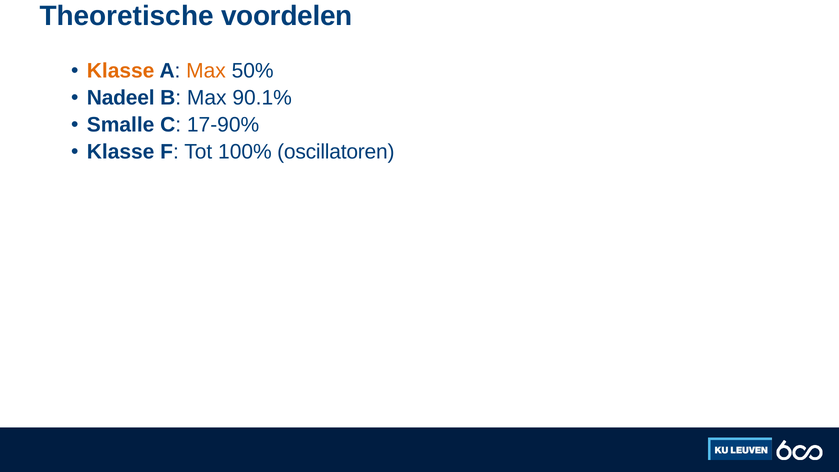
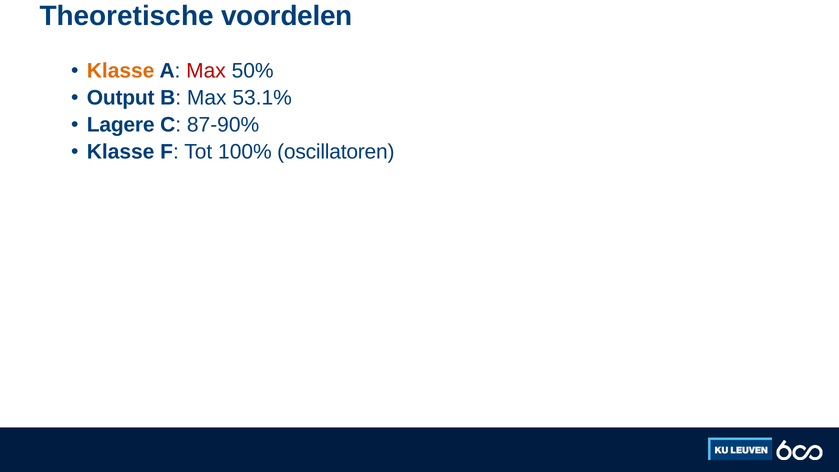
Max colour: orange -> red (206, 71)
Nadeel: Nadeel -> Output (121, 98)
90.1%: 90.1% -> 53.1% (262, 98)
Smalle: Smalle -> Lagere (121, 125)
17-90%: 17-90% -> 87-90% (223, 125)
